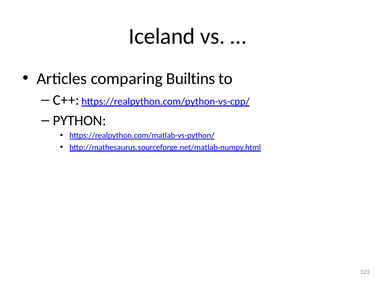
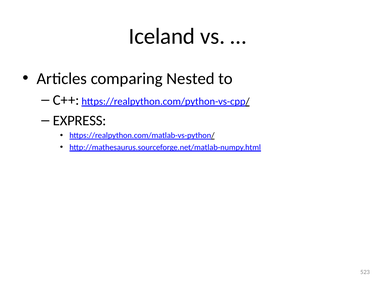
Builtins: Builtins -> Nested (191, 79)
PYTHON: PYTHON -> EXPRESS (80, 121)
